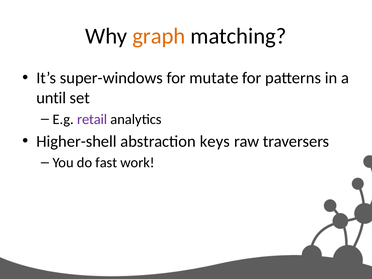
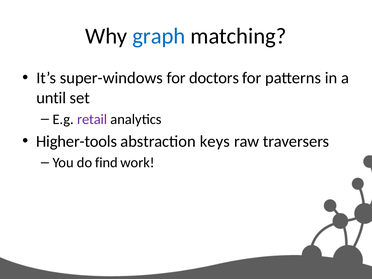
graph colour: orange -> blue (159, 36)
mutate: mutate -> doctors (214, 78)
Higher-shell: Higher-shell -> Higher-tools (77, 141)
fast: fast -> find (106, 163)
